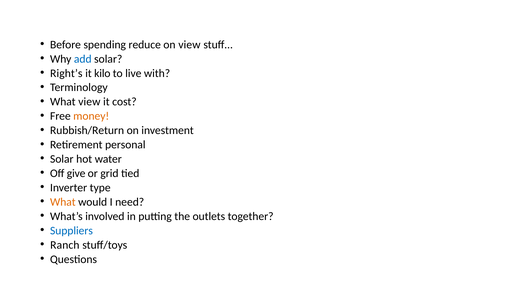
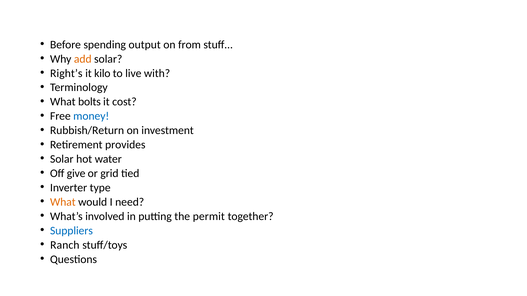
reduce: reduce -> output (145, 45)
on view: view -> from (189, 45)
add colour: blue -> orange (83, 59)
What view: view -> bolts (89, 102)
money colour: orange -> blue (91, 116)
personal: personal -> provides (125, 145)
outlets: outlets -> permit (209, 217)
